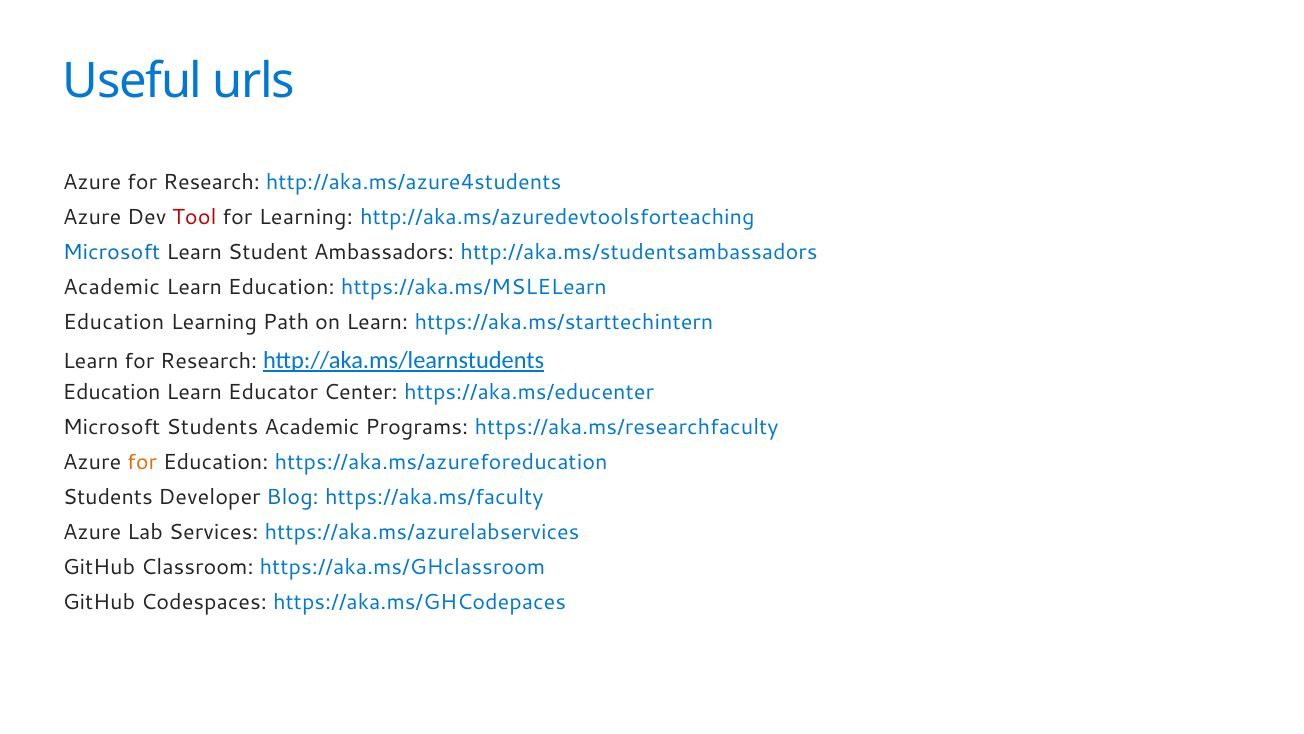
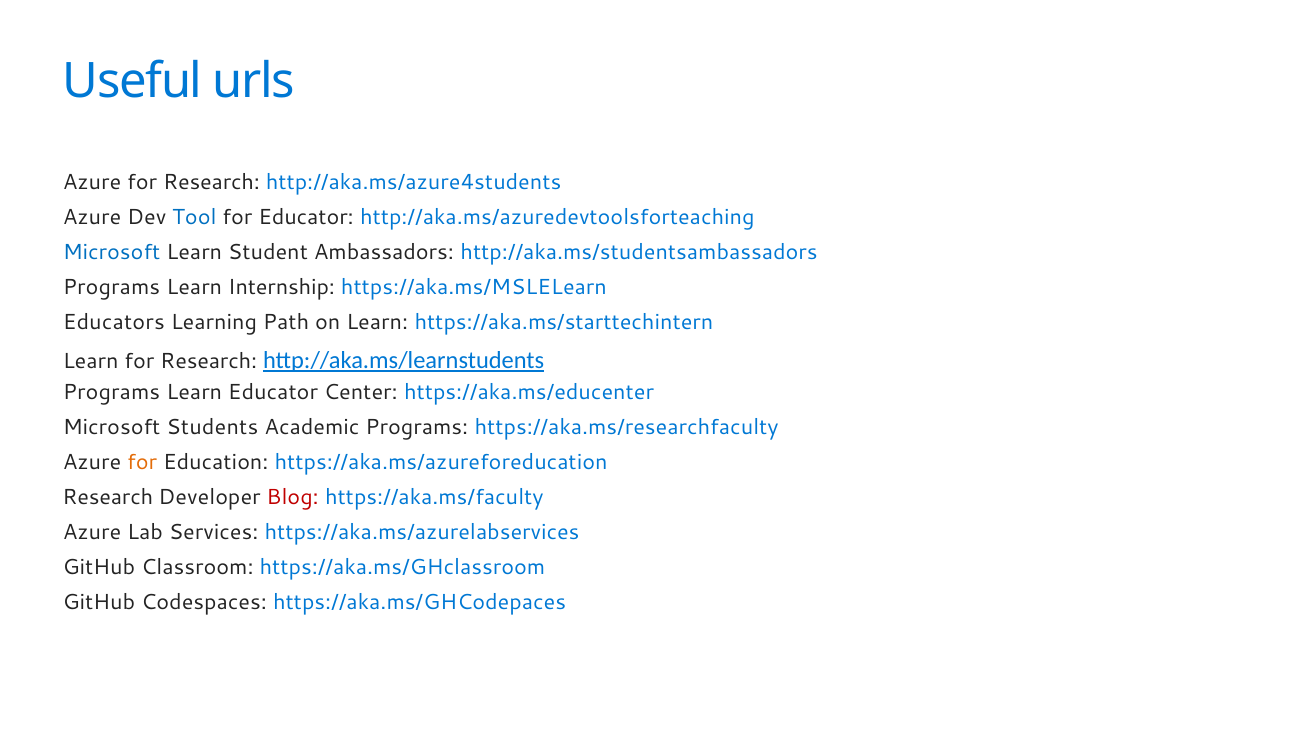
Tool colour: red -> blue (194, 218)
for Learning: Learning -> Educator (306, 218)
Academic: Academic -> Programs (112, 288)
Learn Education: Education -> Internship (281, 288)
Education: Education -> Educators (114, 323)
Education: Education -> Programs (112, 392)
Students: Students -> Research (108, 497)
Blog colour: blue -> red (293, 497)
